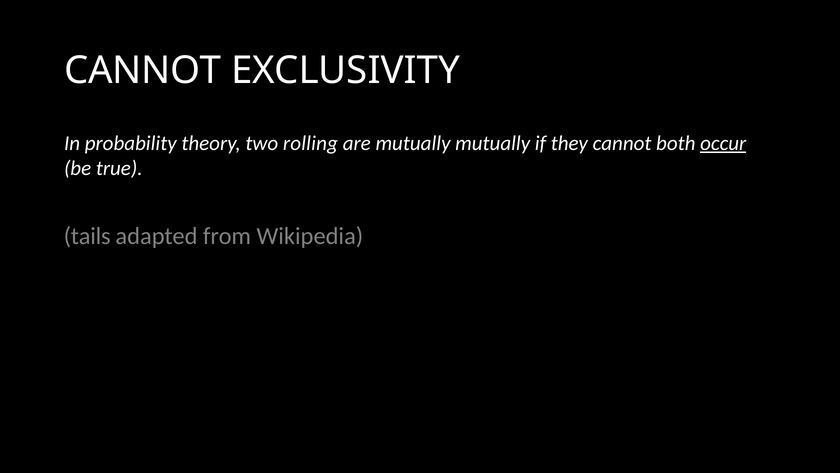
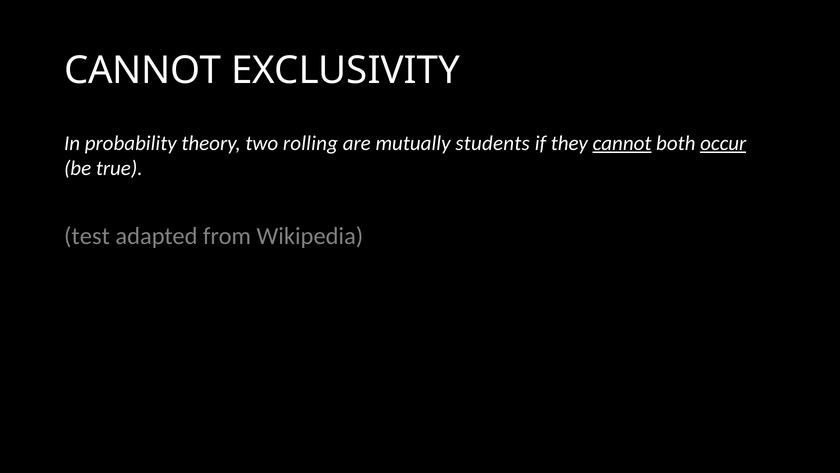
mutually mutually: mutually -> students (493, 143)
cannot underline: none -> present (622, 143)
tails: tails -> test (87, 236)
